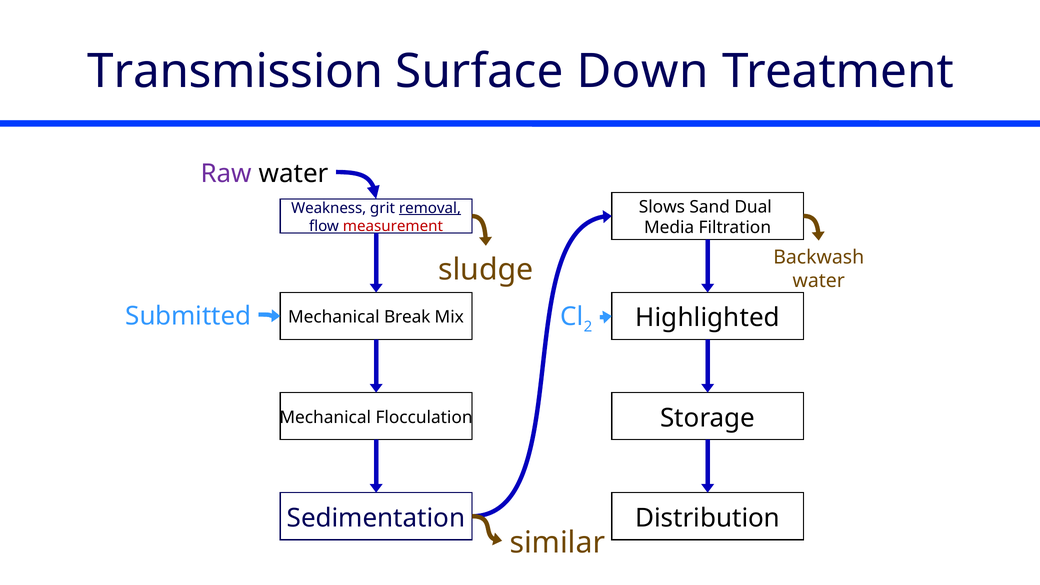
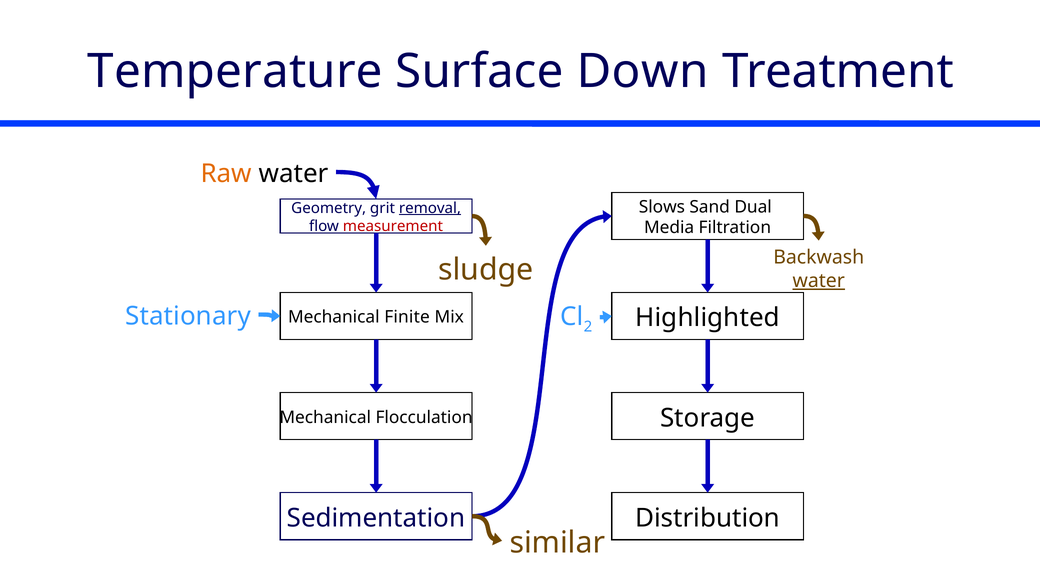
Transmission: Transmission -> Temperature (235, 72)
Raw colour: purple -> orange (226, 174)
Weakness: Weakness -> Geometry (329, 208)
water underline: none -> present (819, 281)
Submitted: Submitted -> Stationary (188, 316)
Break: Break -> Finite (407, 317)
